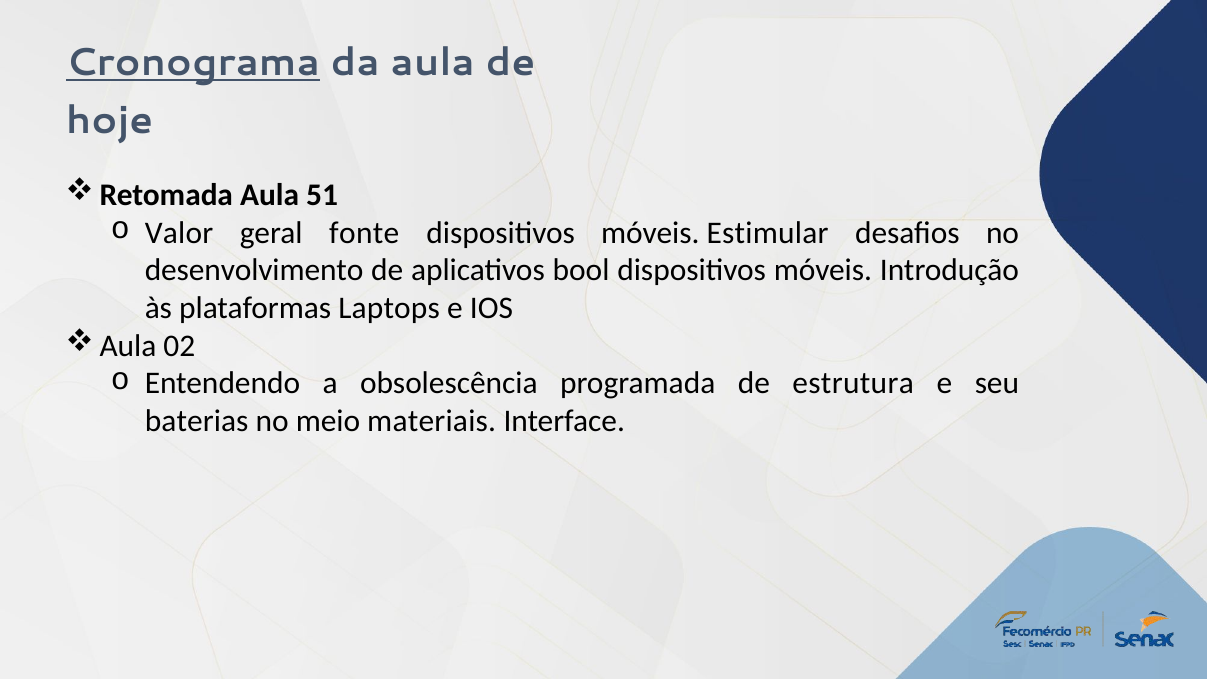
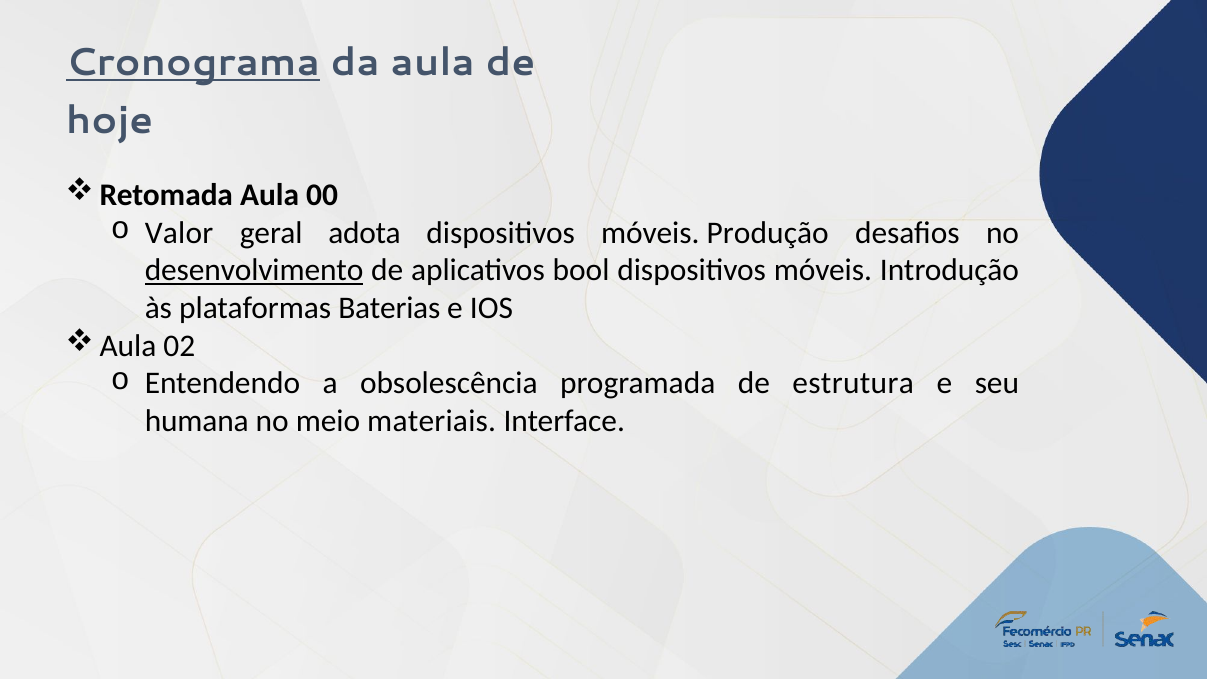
51: 51 -> 00 (322, 195)
fonte: fonte -> adota (365, 233)
Estimular: Estimular -> Produção (768, 233)
desenvolvimento underline: none -> present (254, 270)
Laptops: Laptops -> Baterias (389, 308)
baterias: baterias -> humana (197, 421)
